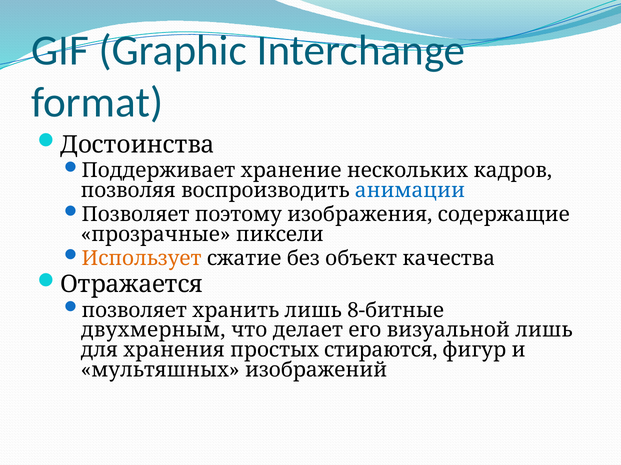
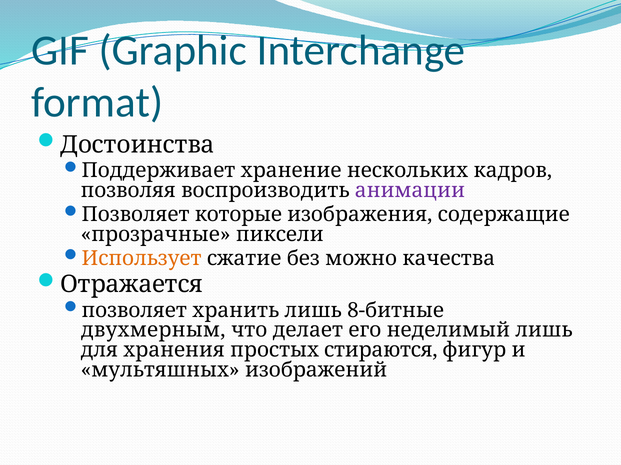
анимации colour: blue -> purple (410, 191)
поэтому: поэтому -> которые (238, 215)
объект: объект -> можно (361, 259)
визуальной: визуальной -> неделимый (448, 331)
